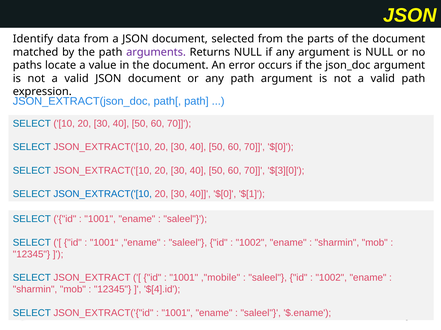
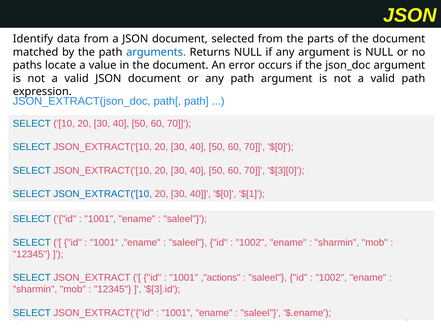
arguments colour: purple -> blue (156, 52)
,"mobile: ,"mobile -> ,"actions (221, 278)
$[4].id: $[4].id -> $[3].id (162, 290)
